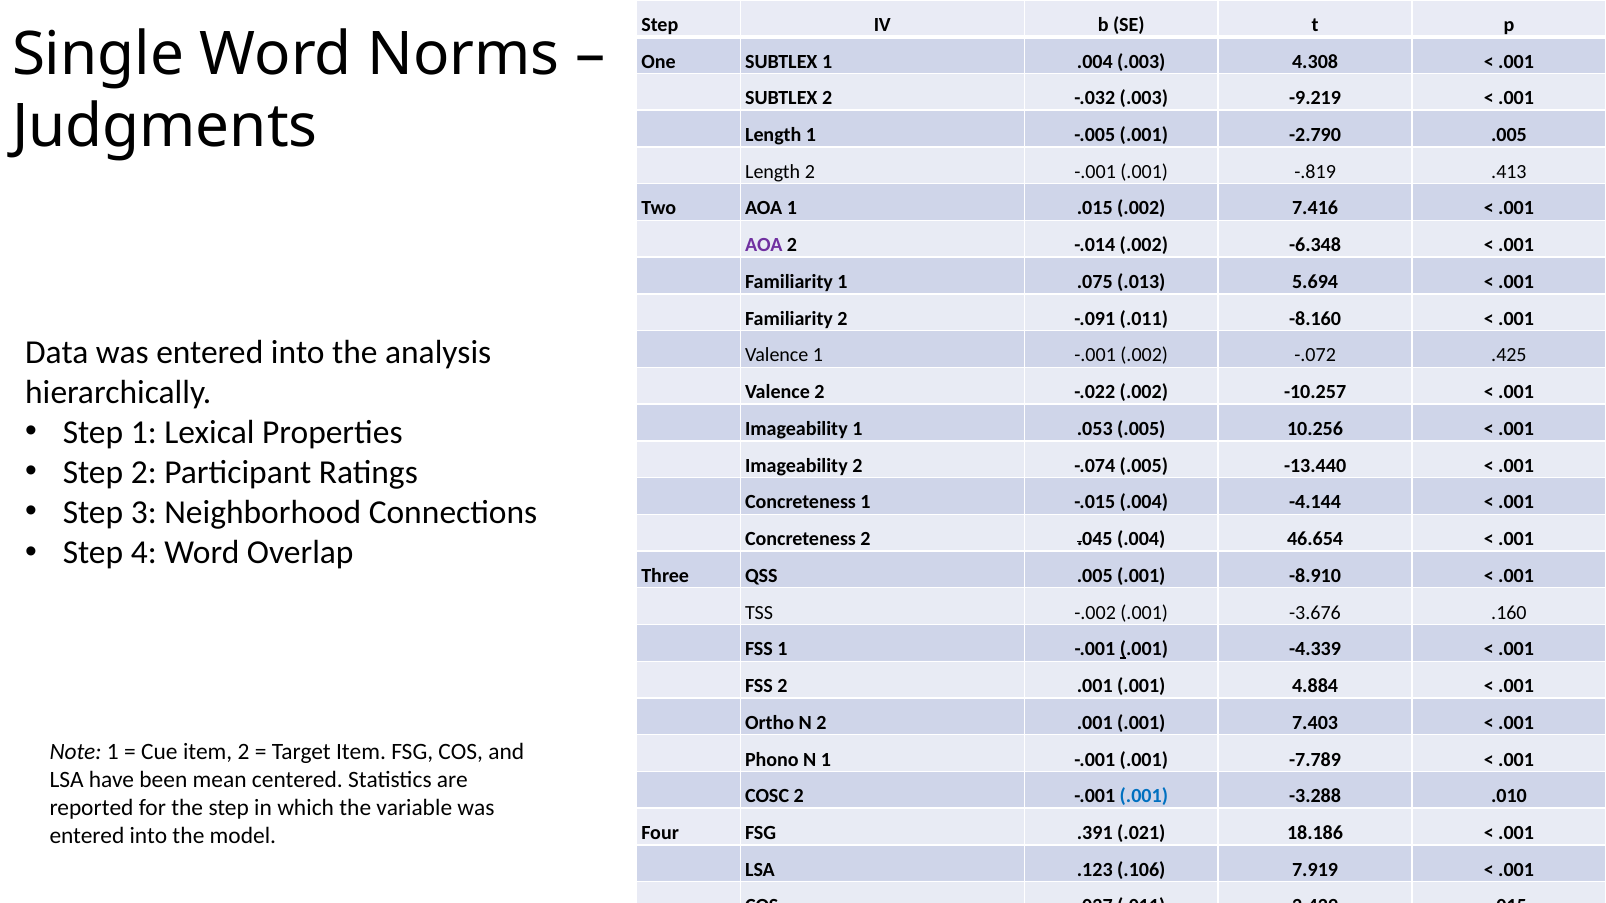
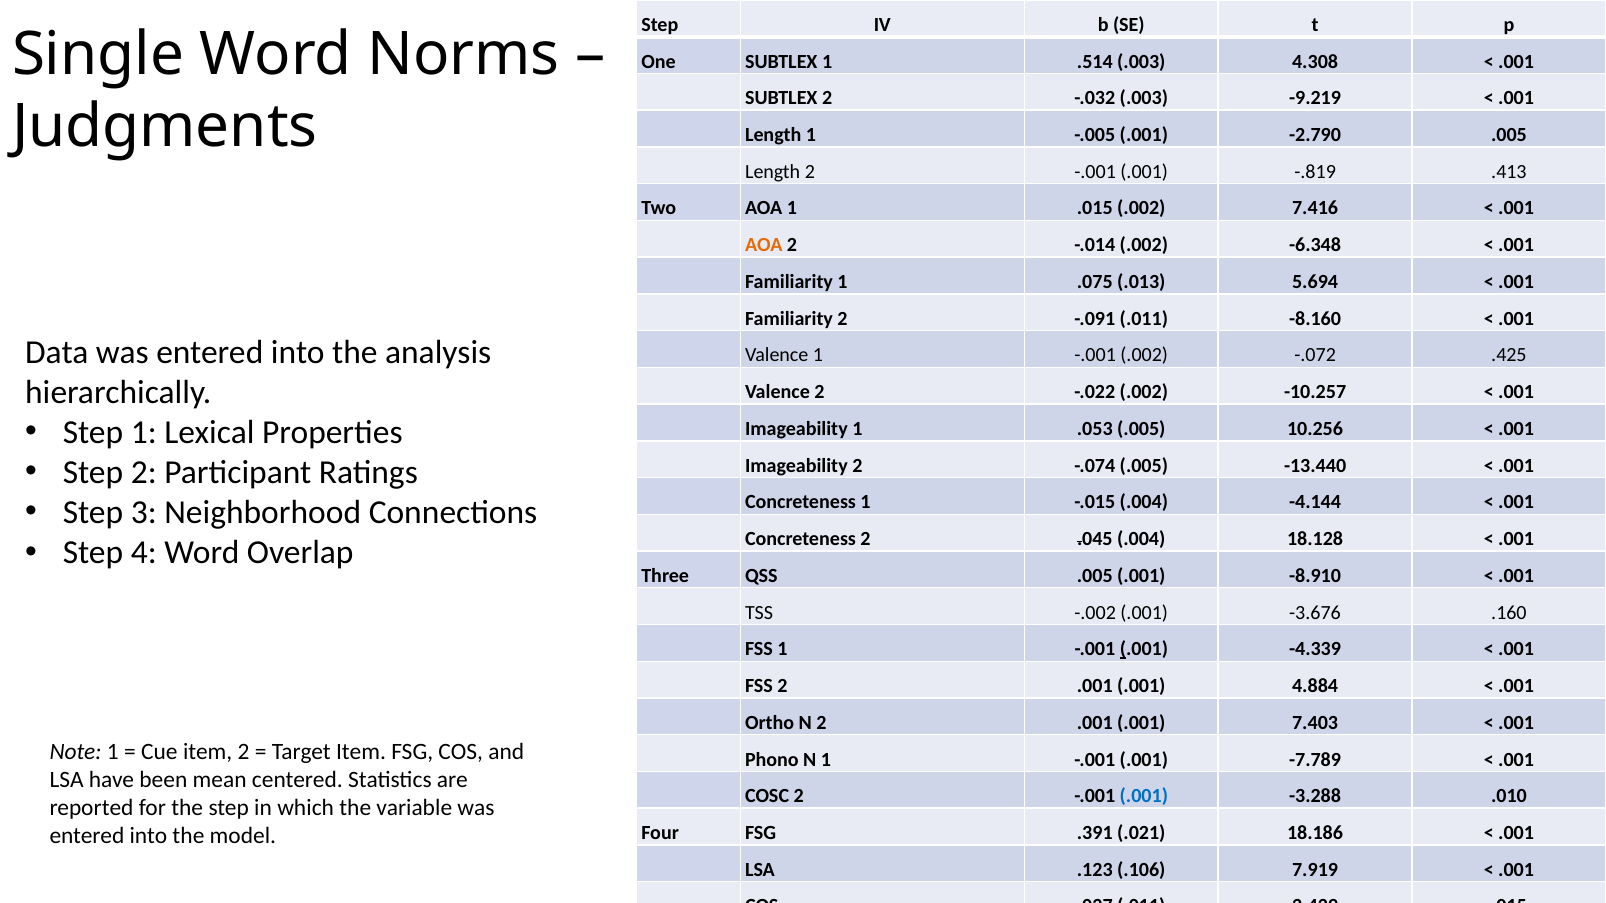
1 .004: .004 -> .514 (1095, 61)
AOA colour: purple -> orange (764, 245)
46.654: 46.654 -> 18.128 (1315, 539)
